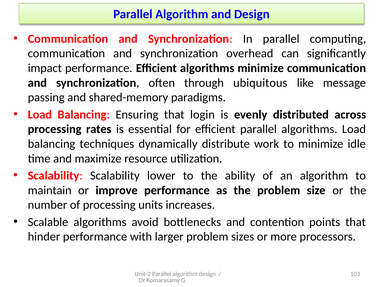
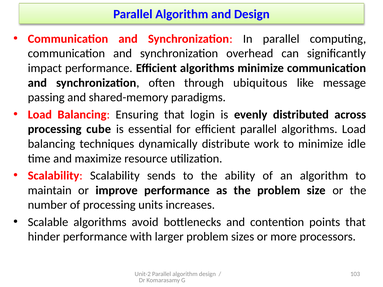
rates: rates -> cube (99, 129)
lower: lower -> sends (161, 176)
